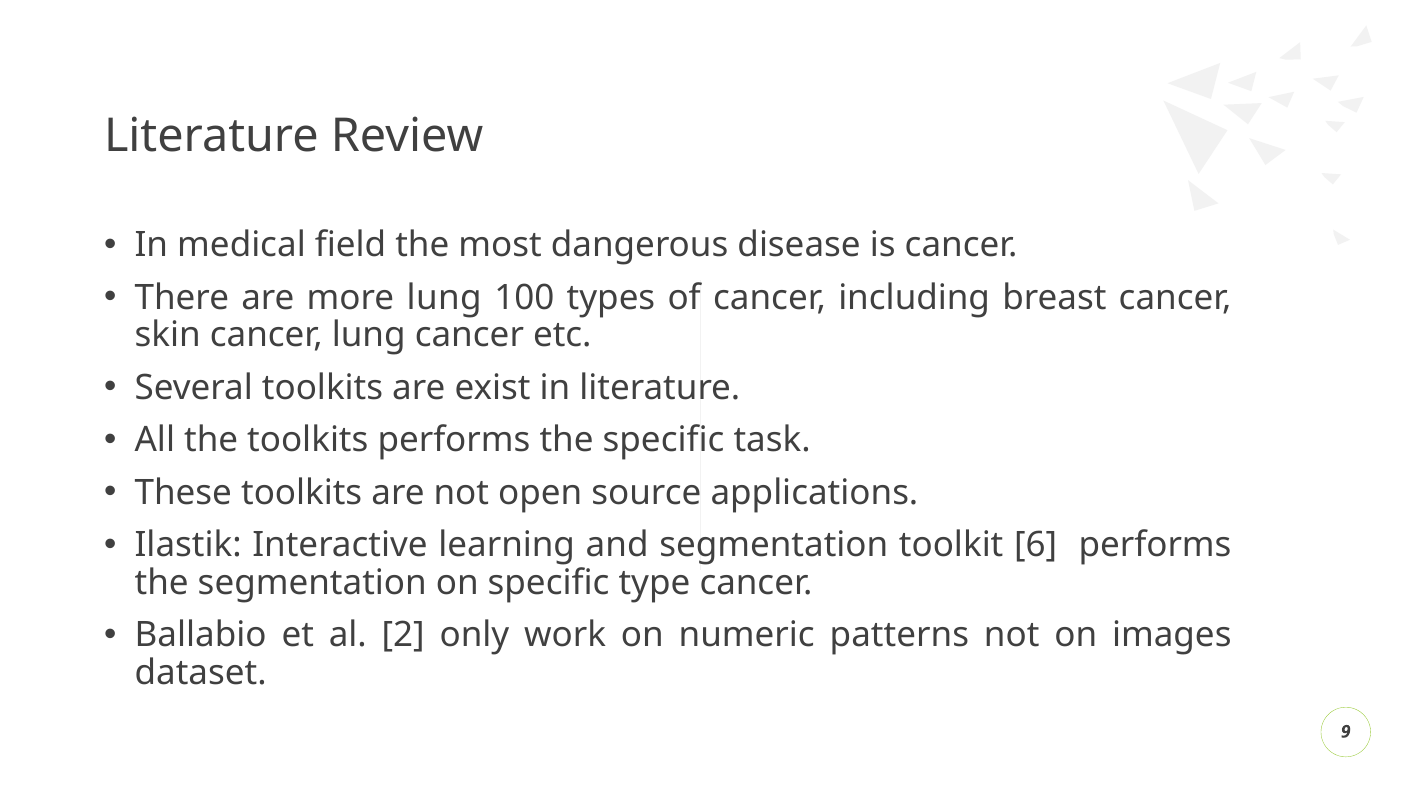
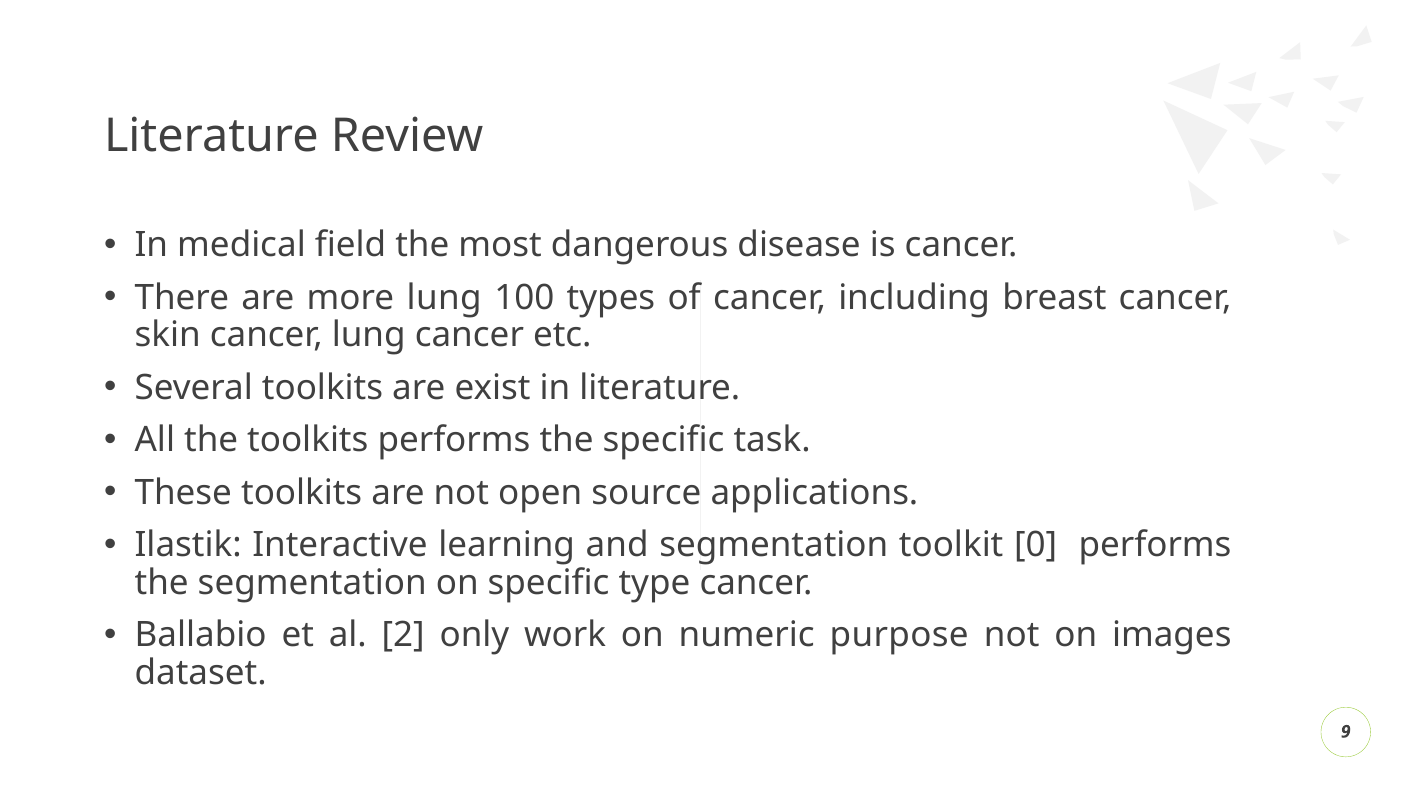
6: 6 -> 0 (1036, 545)
patterns: patterns -> purpose (899, 635)
